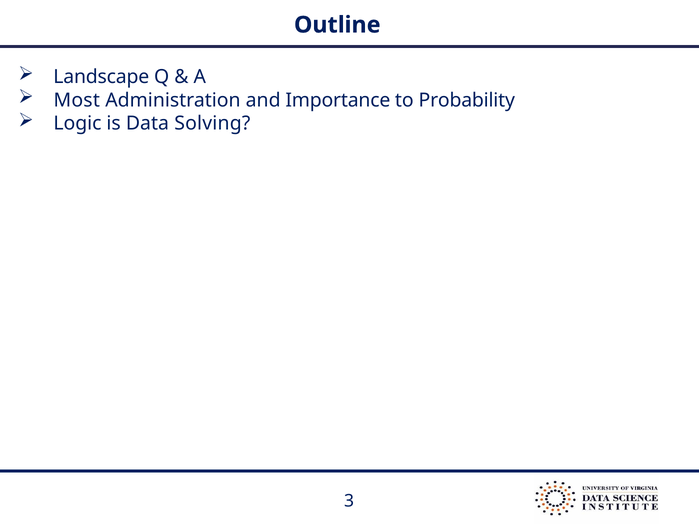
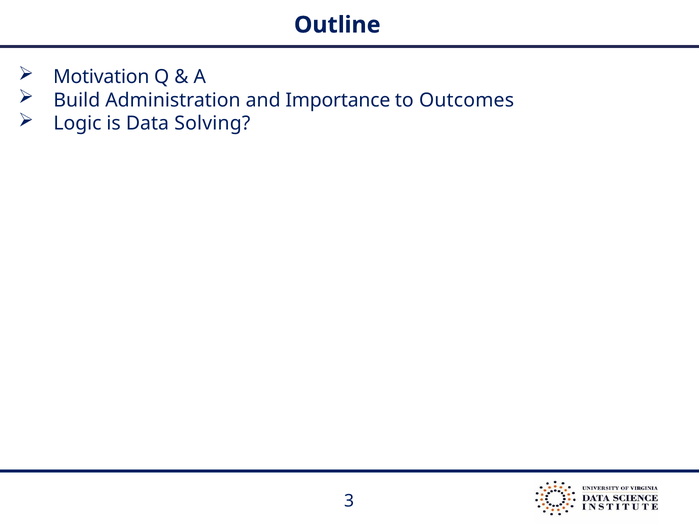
Landscape: Landscape -> Motivation (101, 77)
Most: Most -> Build (77, 100)
Probability: Probability -> Outcomes (467, 100)
